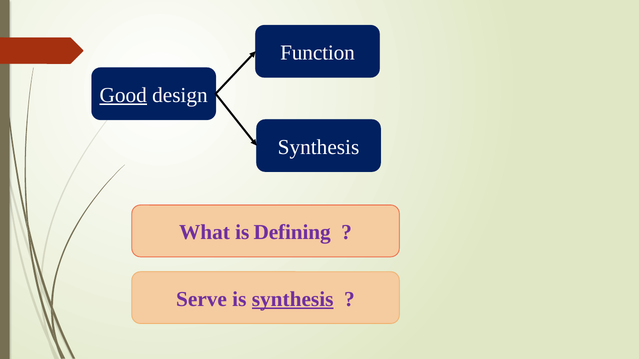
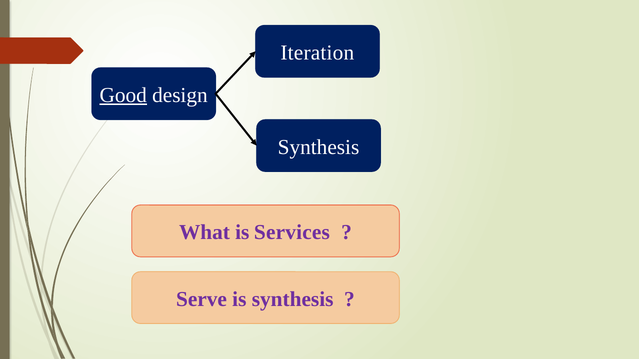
Function: Function -> Iteration (317, 53)
Defining: Defining -> Services (292, 233)
synthesis underline: present -> none (293, 299)
